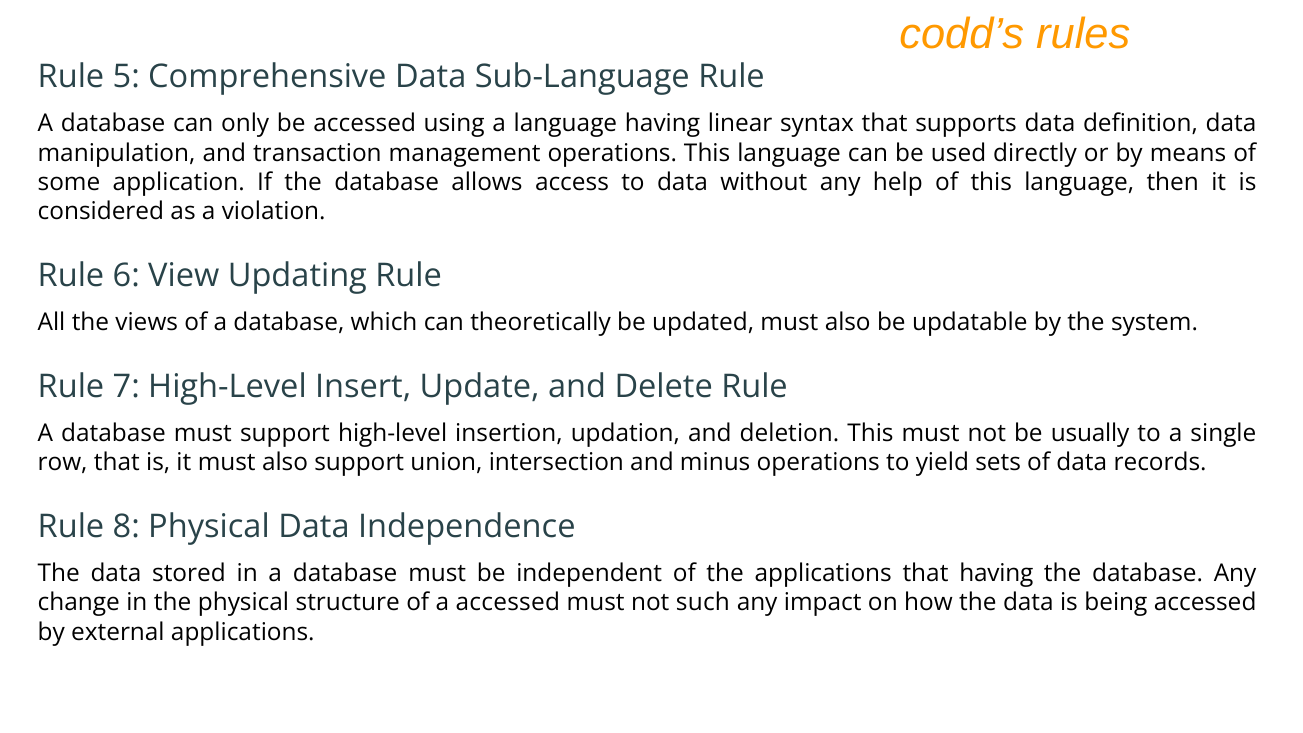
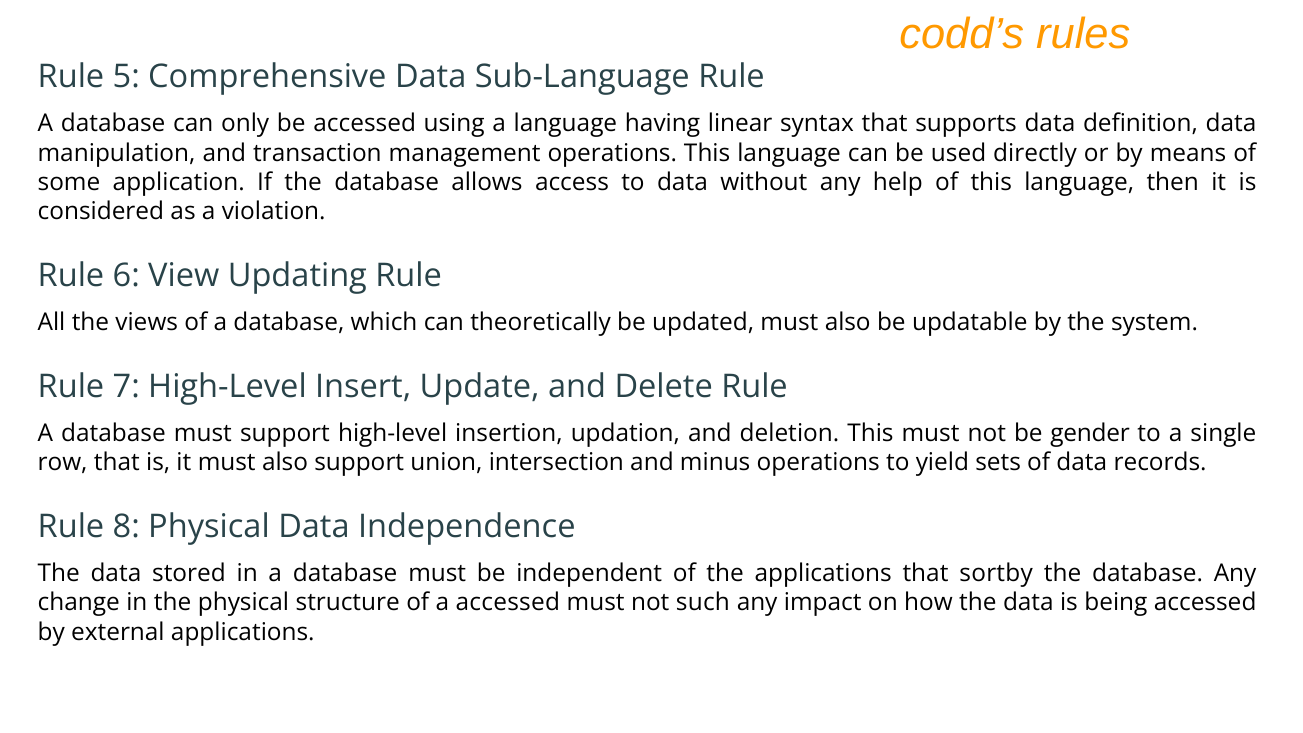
usually: usually -> gender (1090, 433)
that having: having -> sortby (996, 573)
